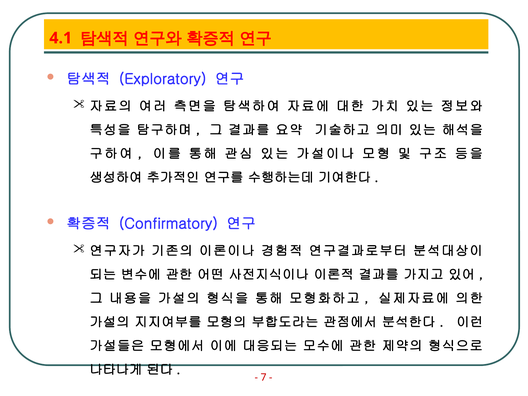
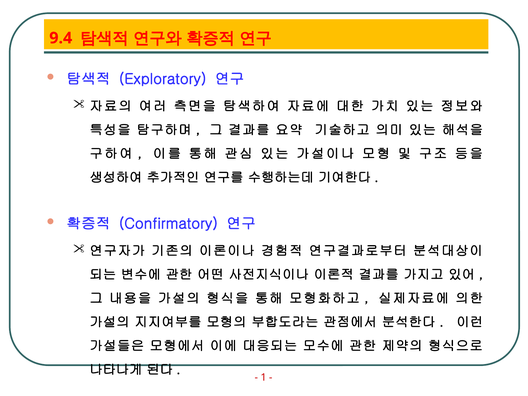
4.1: 4.1 -> 9.4 (61, 38)
7: 7 -> 1 (264, 377)
